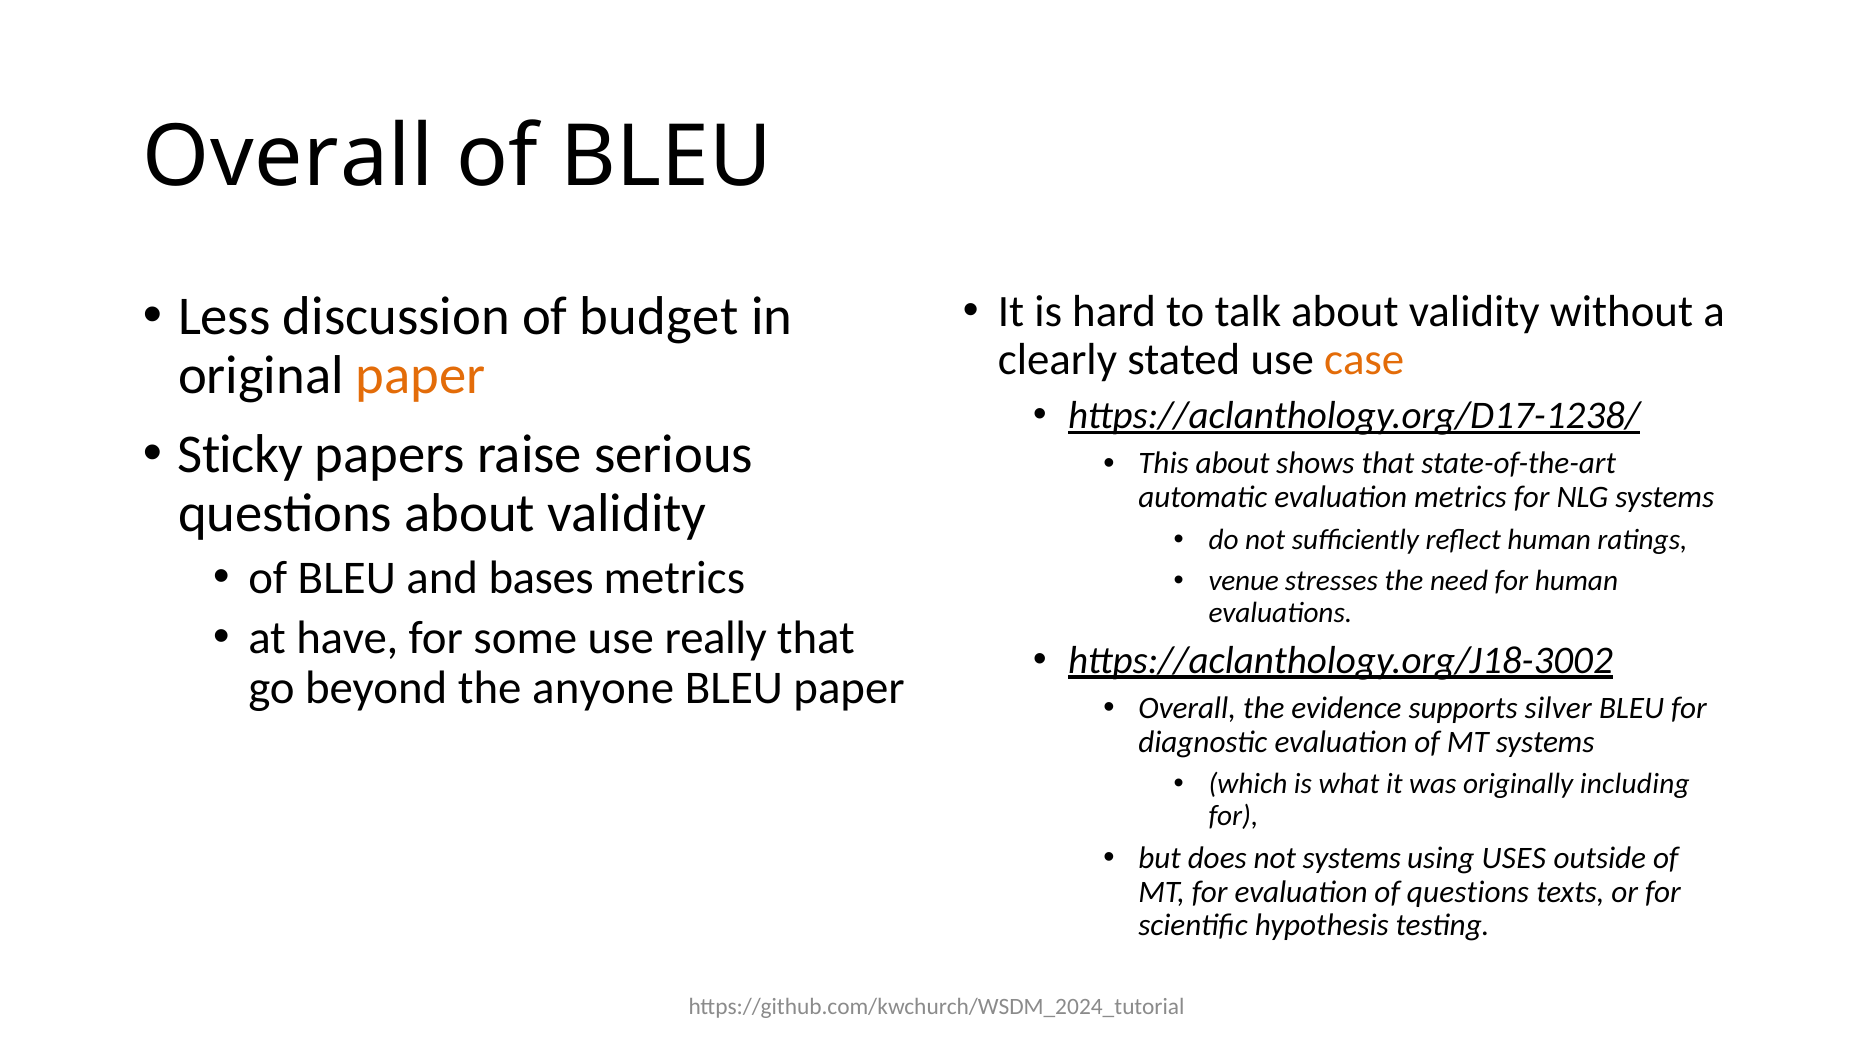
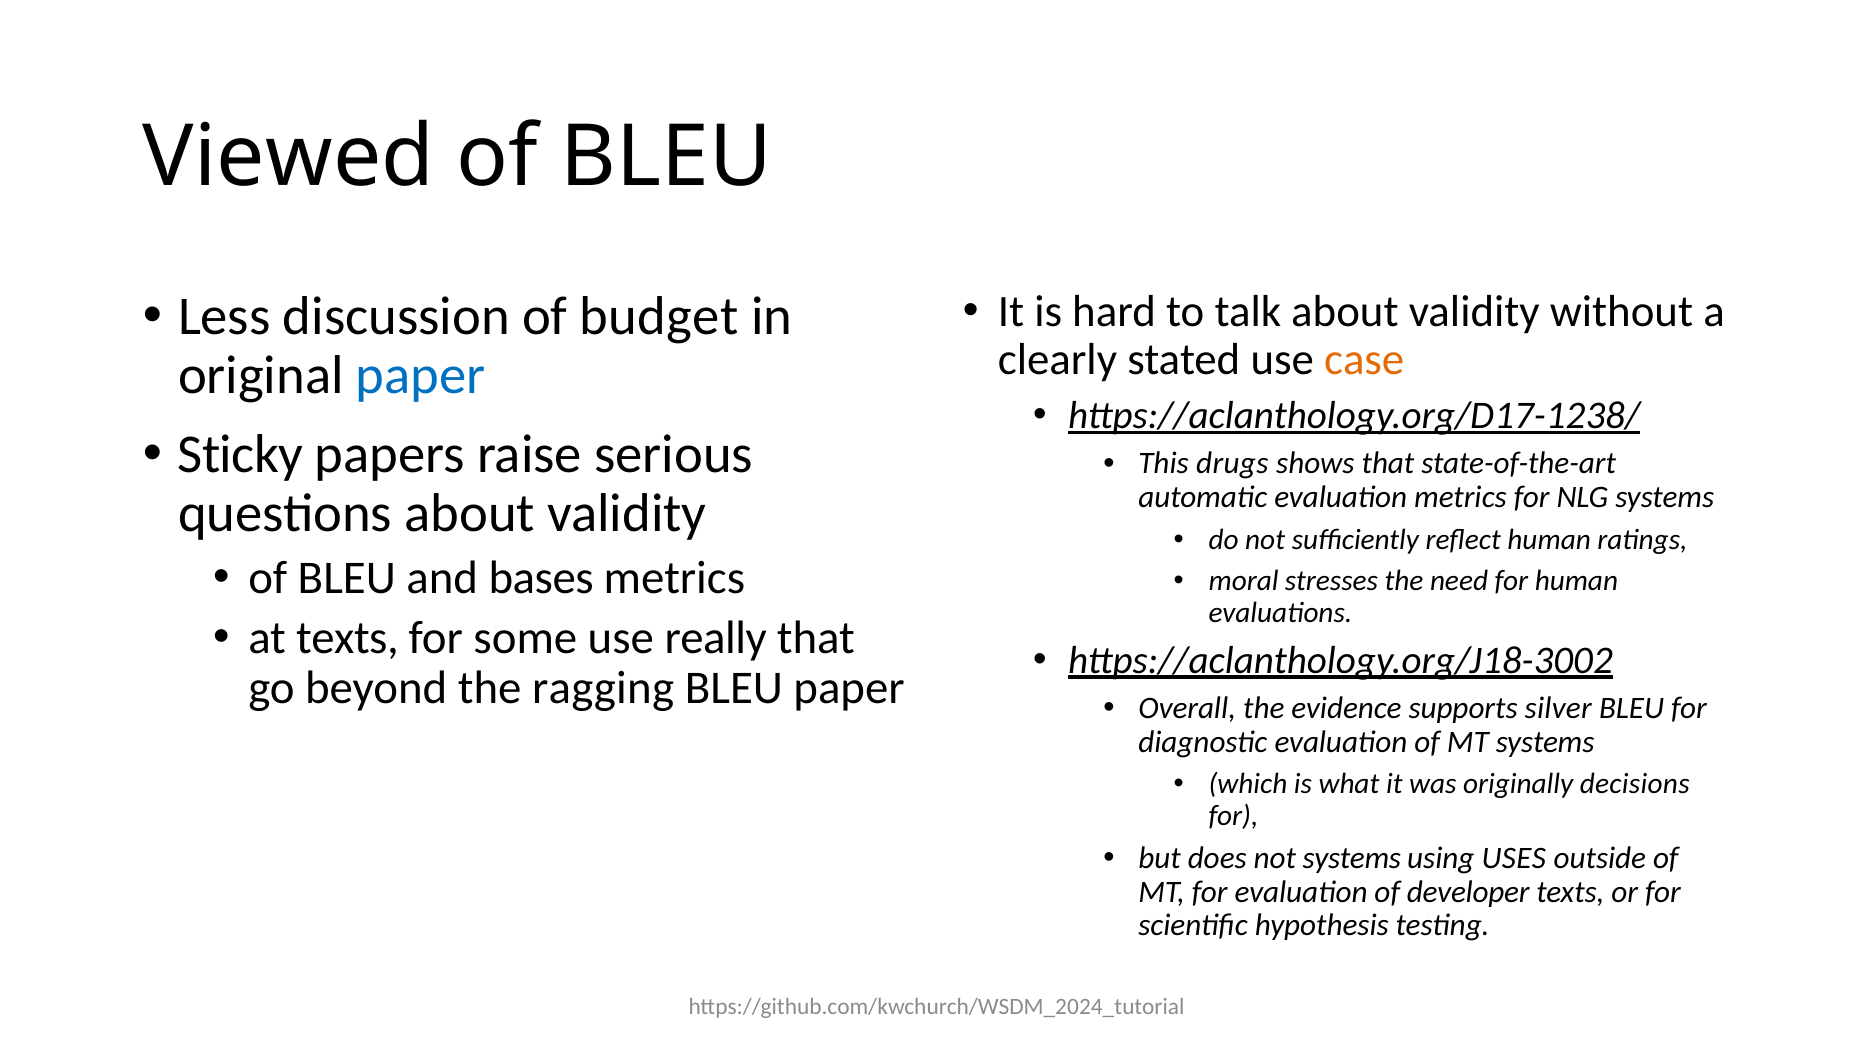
Overall: Overall -> Viewed (289, 157)
paper colour: orange -> blue (421, 376)
This about: about -> drugs (1232, 464)
venue: venue -> moral (1244, 581)
at have: have -> texts (347, 638)
anyone: anyone -> ragging (603, 689)
including: including -> decisions (1635, 784)
of questions: questions -> developer (1468, 892)
